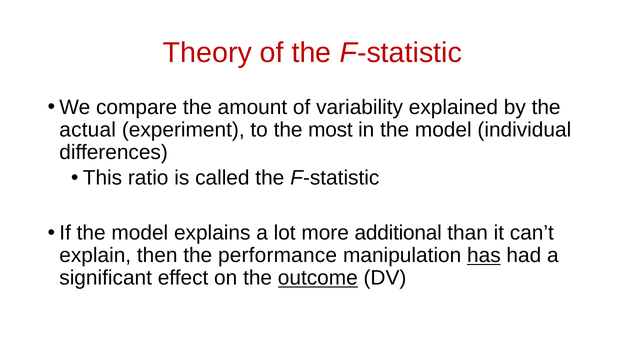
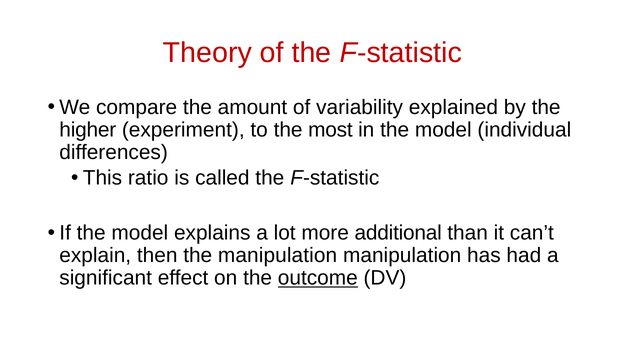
actual: actual -> higher (88, 130)
the performance: performance -> manipulation (278, 255)
has underline: present -> none (484, 255)
